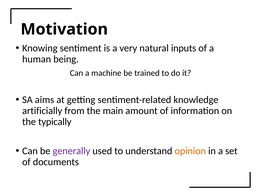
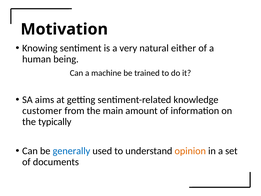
inputs: inputs -> either (184, 48)
artificially: artificially -> customer (42, 111)
generally colour: purple -> blue (71, 151)
